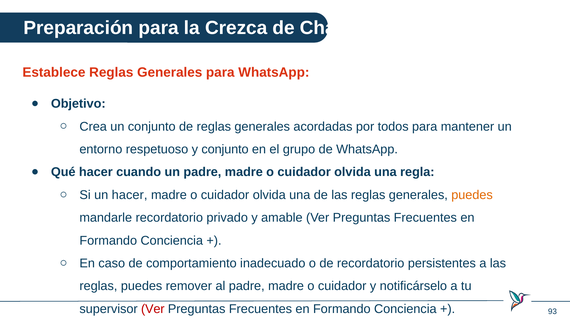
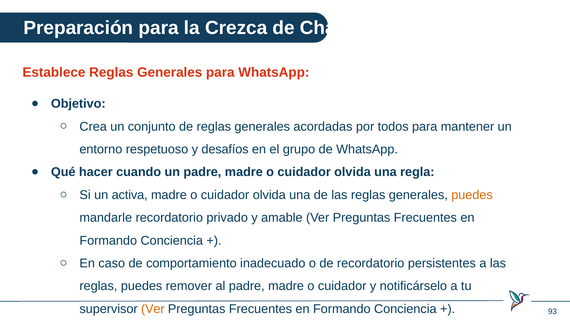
y conjunto: conjunto -> desafíos (225, 149)
un hacer: hacer -> activa (130, 195)
Ver colour: red -> orange (153, 309)
